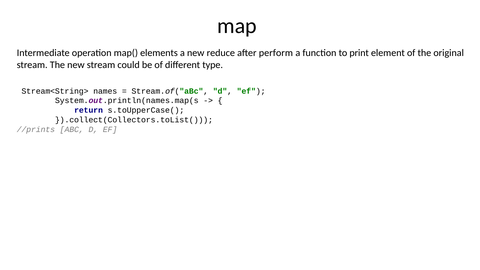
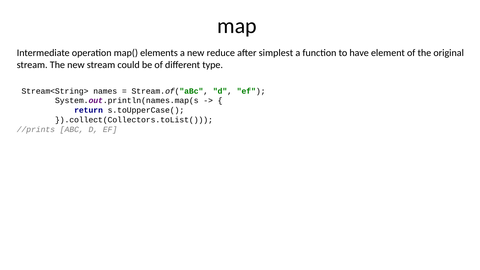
perform: perform -> simplest (276, 53)
print: print -> have (359, 53)
